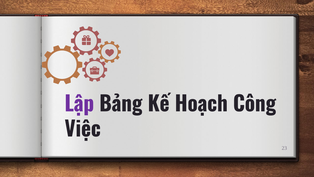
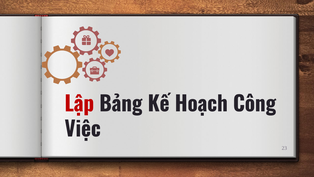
Lập colour: purple -> red (79, 104)
